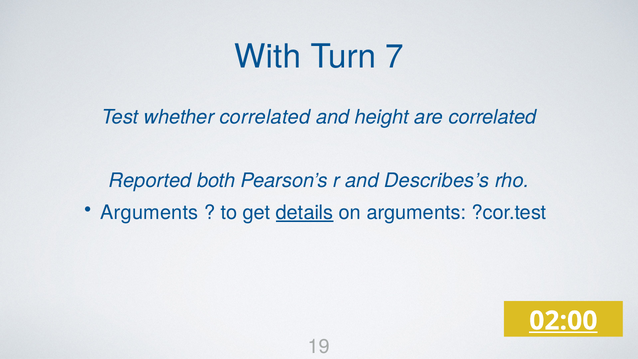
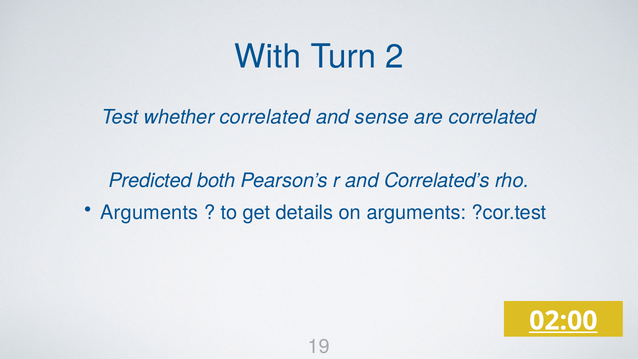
7: 7 -> 2 (395, 57)
height: height -> sense (382, 117)
Reported: Reported -> Predicted (150, 181)
Describes’s: Describes’s -> Correlated’s (437, 181)
details underline: present -> none (305, 213)
